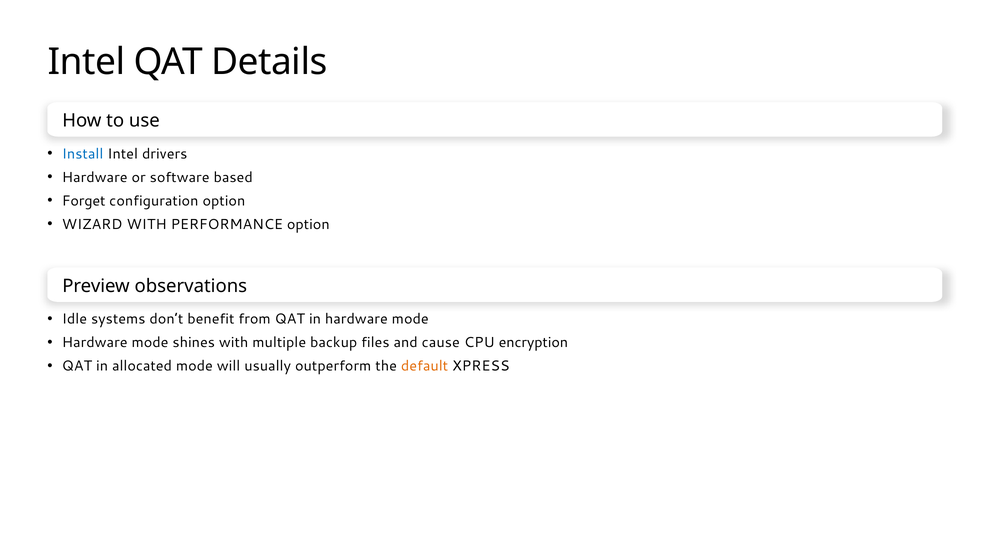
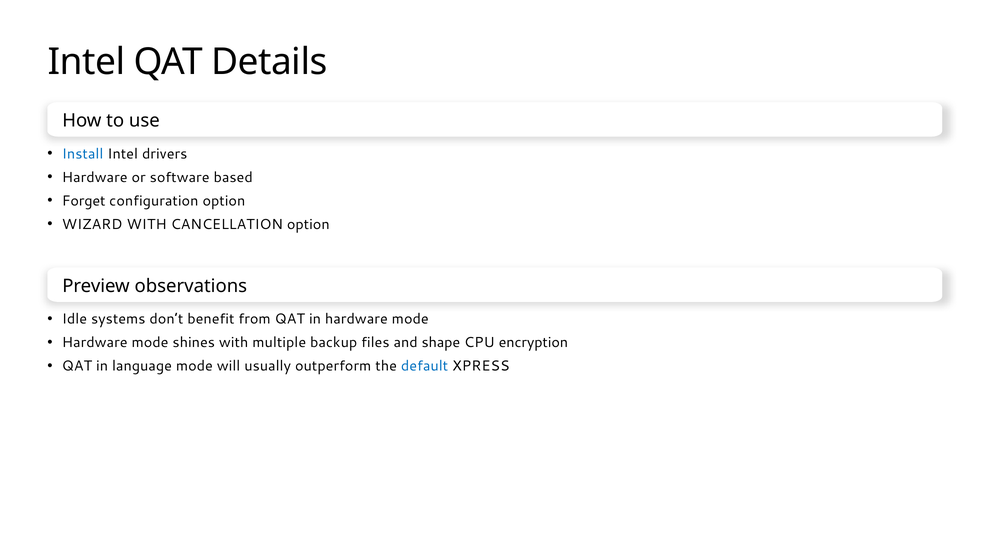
PERFORMANCE: PERFORMANCE -> CANCELLATION (227, 224)
cause: cause -> shape (441, 343)
allocated: allocated -> language (142, 366)
default colour: orange -> blue (425, 366)
